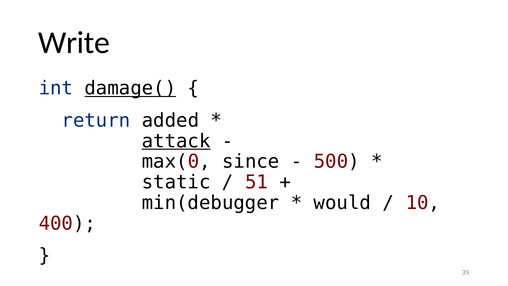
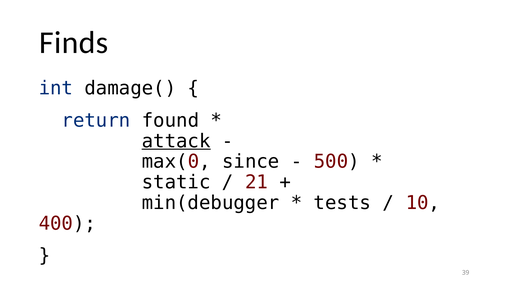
Write: Write -> Finds (74, 43)
damage( underline: present -> none (130, 88)
added: added -> found (171, 120)
51: 51 -> 21 (257, 182)
would: would -> tests (342, 203)
